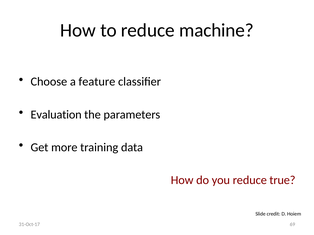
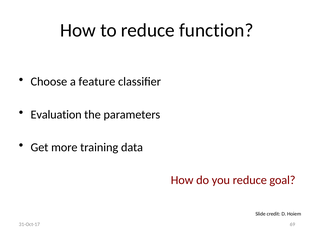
machine: machine -> function (216, 30)
true: true -> goal (282, 180)
